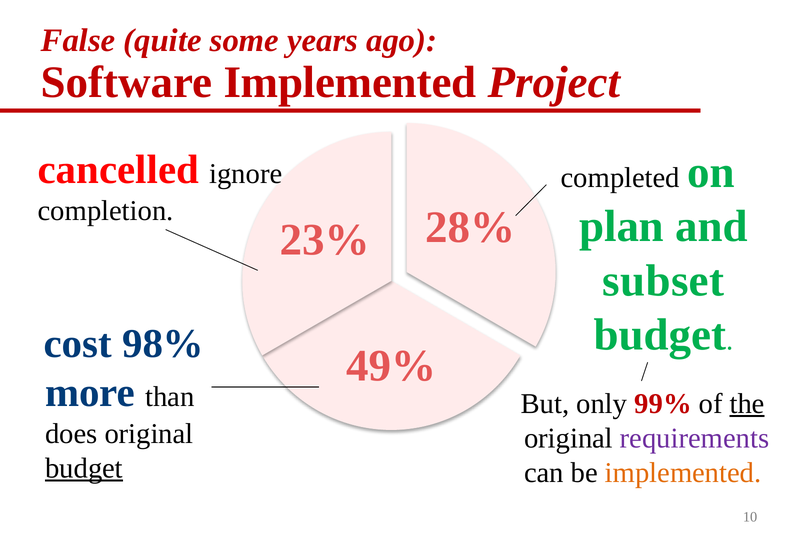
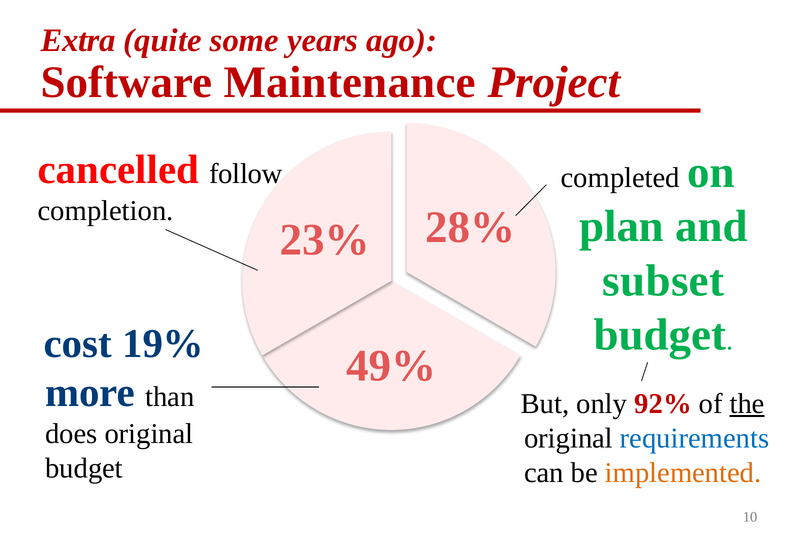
False: False -> Extra (78, 40)
Software Implemented: Implemented -> Maintenance (350, 82)
ignore: ignore -> follow (246, 174)
98%: 98% -> 19% (163, 343)
99%: 99% -> 92% (663, 403)
requirements colour: purple -> blue (695, 438)
budget underline: present -> none (84, 468)
